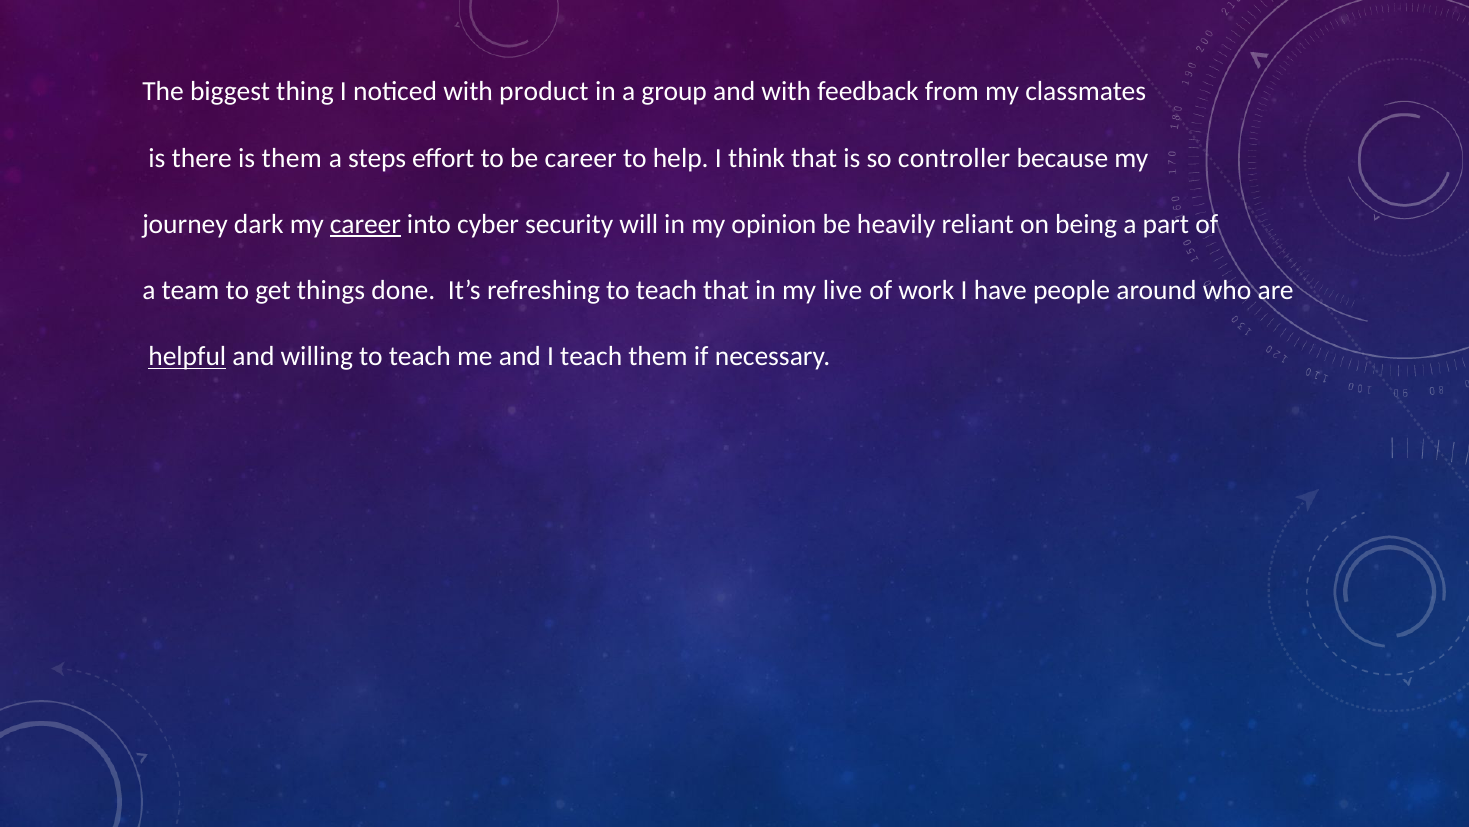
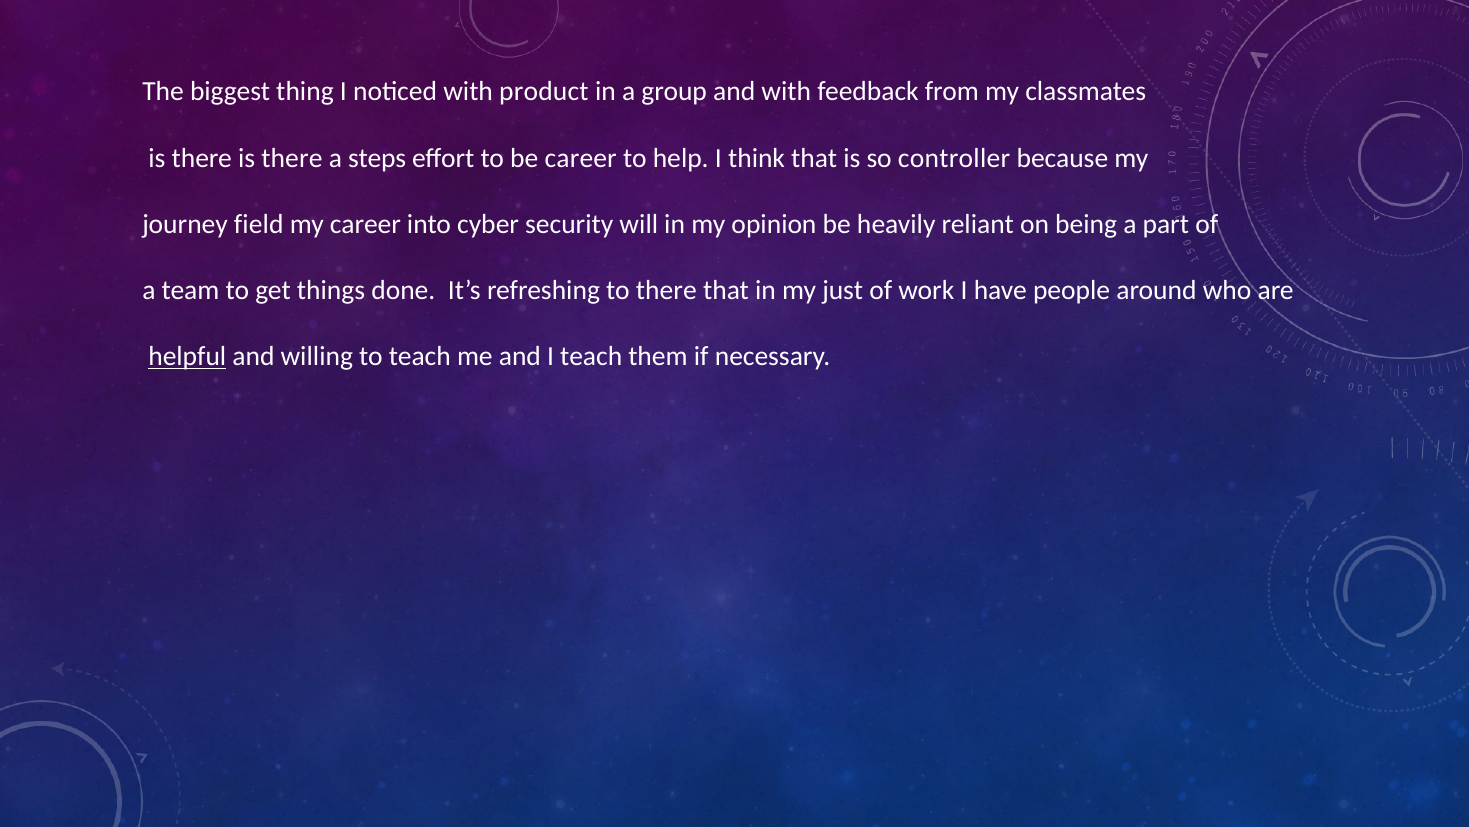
there is them: them -> there (292, 158)
dark: dark -> field (259, 224)
career underline: present -> none (365, 224)
refreshing to teach: teach -> there (666, 290)
live: live -> just (843, 290)
